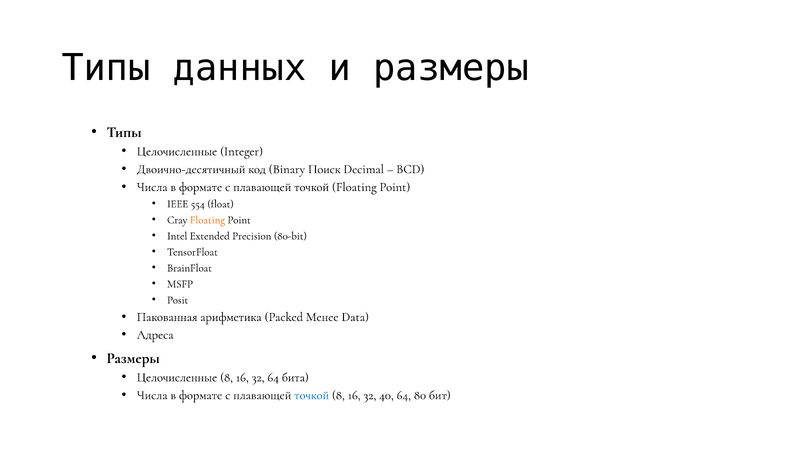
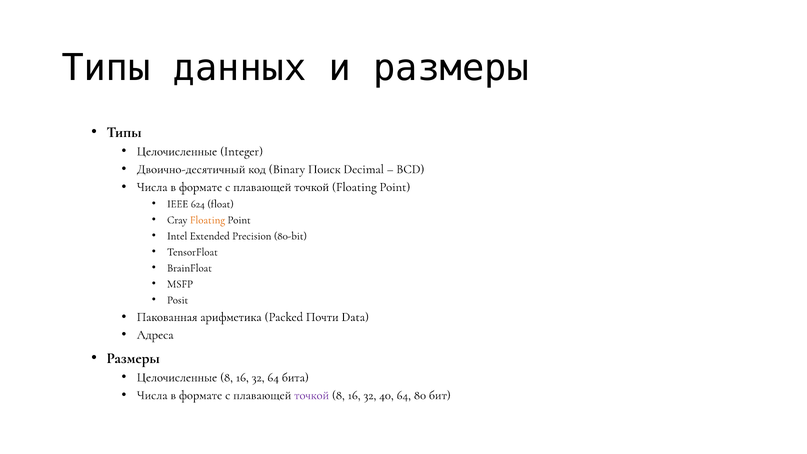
554: 554 -> 624 (198, 204)
Менее: Менее -> Почти (322, 317)
точкой colour: blue -> purple (312, 395)
